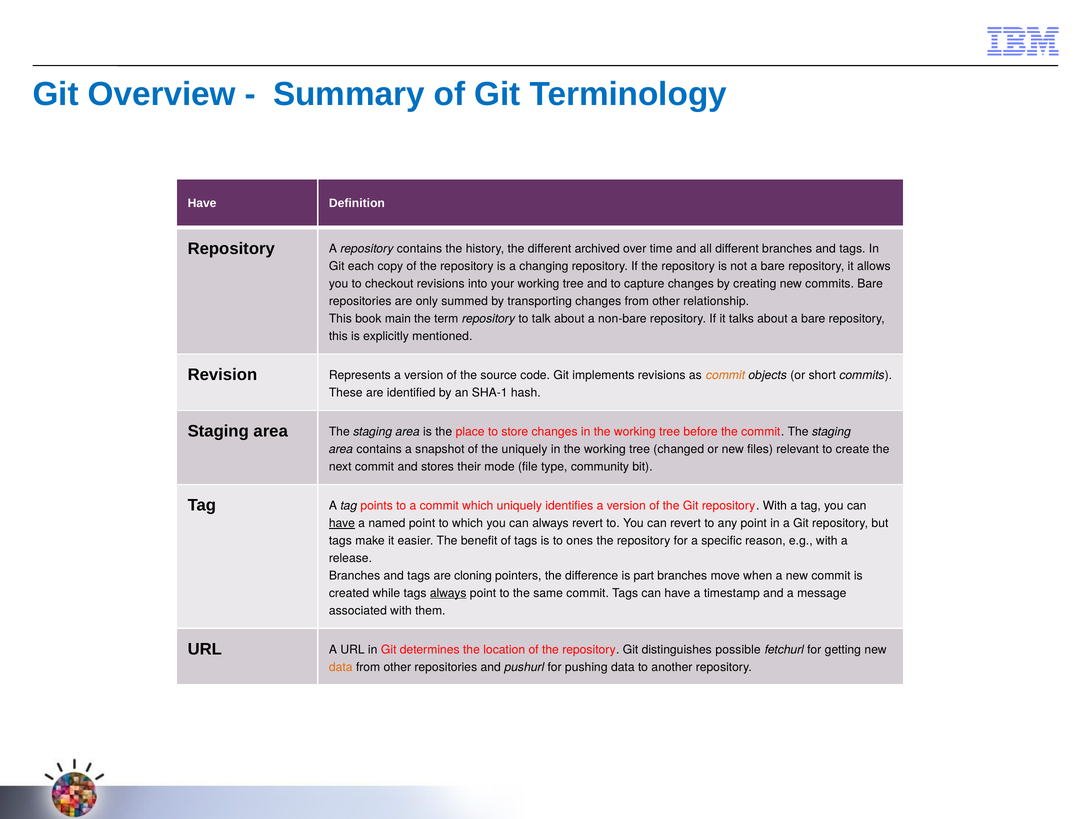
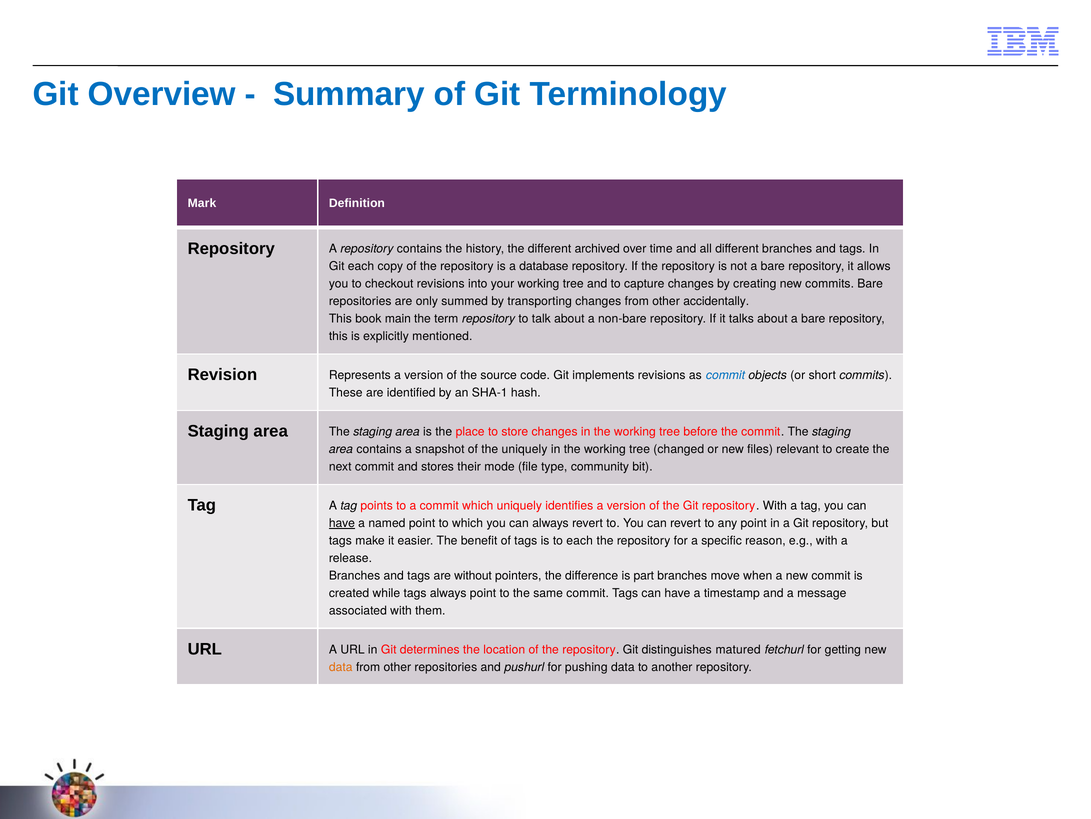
Have: Have -> Mark (202, 203)
changing: changing -> database (544, 266)
relationship: relationship -> accidentally (716, 301)
commit colour: orange -> blue (725, 375)
to ones: ones -> each (580, 540)
cloning: cloning -> without (473, 575)
always underline: present -> none (448, 593)
possible: possible -> matured (738, 649)
